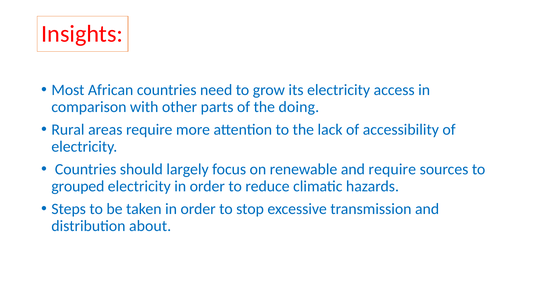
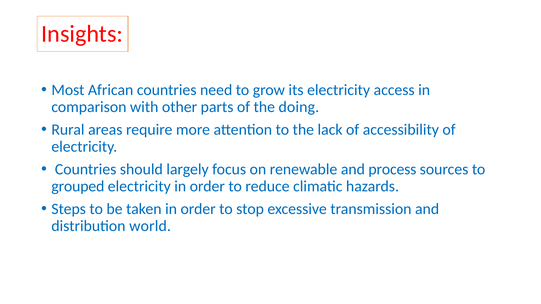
and require: require -> process (392, 169)
about: about -> world (150, 226)
